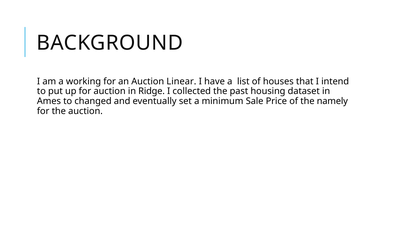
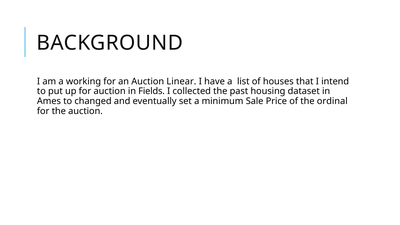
Ridge: Ridge -> Fields (152, 91)
namely: namely -> ordinal (332, 101)
